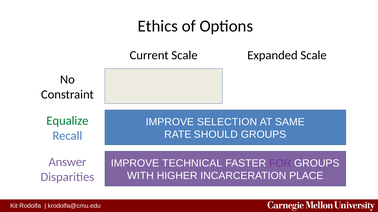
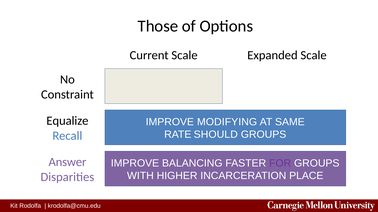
Ethics: Ethics -> Those (158, 26)
Equalize colour: green -> black (67, 121)
SELECTION: SELECTION -> MODIFYING (227, 122)
TECHNICAL: TECHNICAL -> BALANCING (192, 164)
